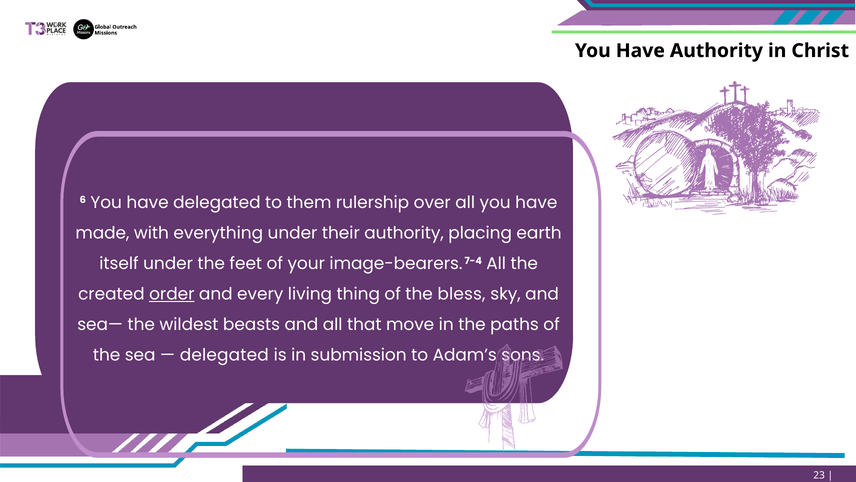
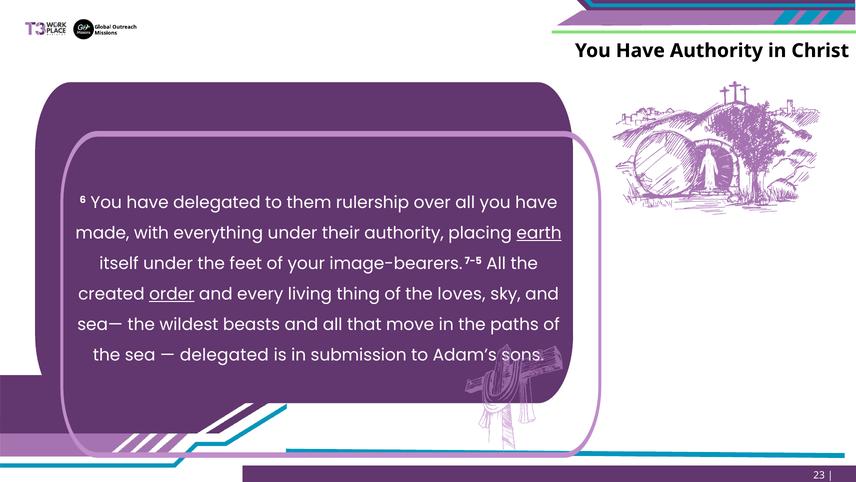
earth underline: none -> present (539, 233)
7-4: 7-4 -> 7-5 (473, 261)
bless: bless -> loves (461, 294)
